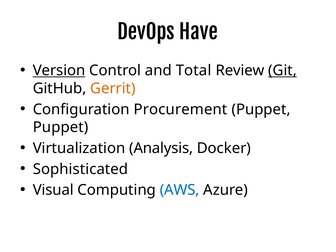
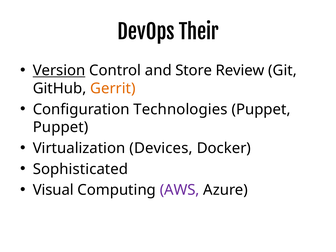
Have: Have -> Their (199, 33)
Total: Total -> Store (194, 70)
Git underline: present -> none (283, 70)
Procurement: Procurement -> Technologies (181, 109)
Analysis: Analysis -> Devices (161, 148)
AWS colour: blue -> purple (180, 190)
